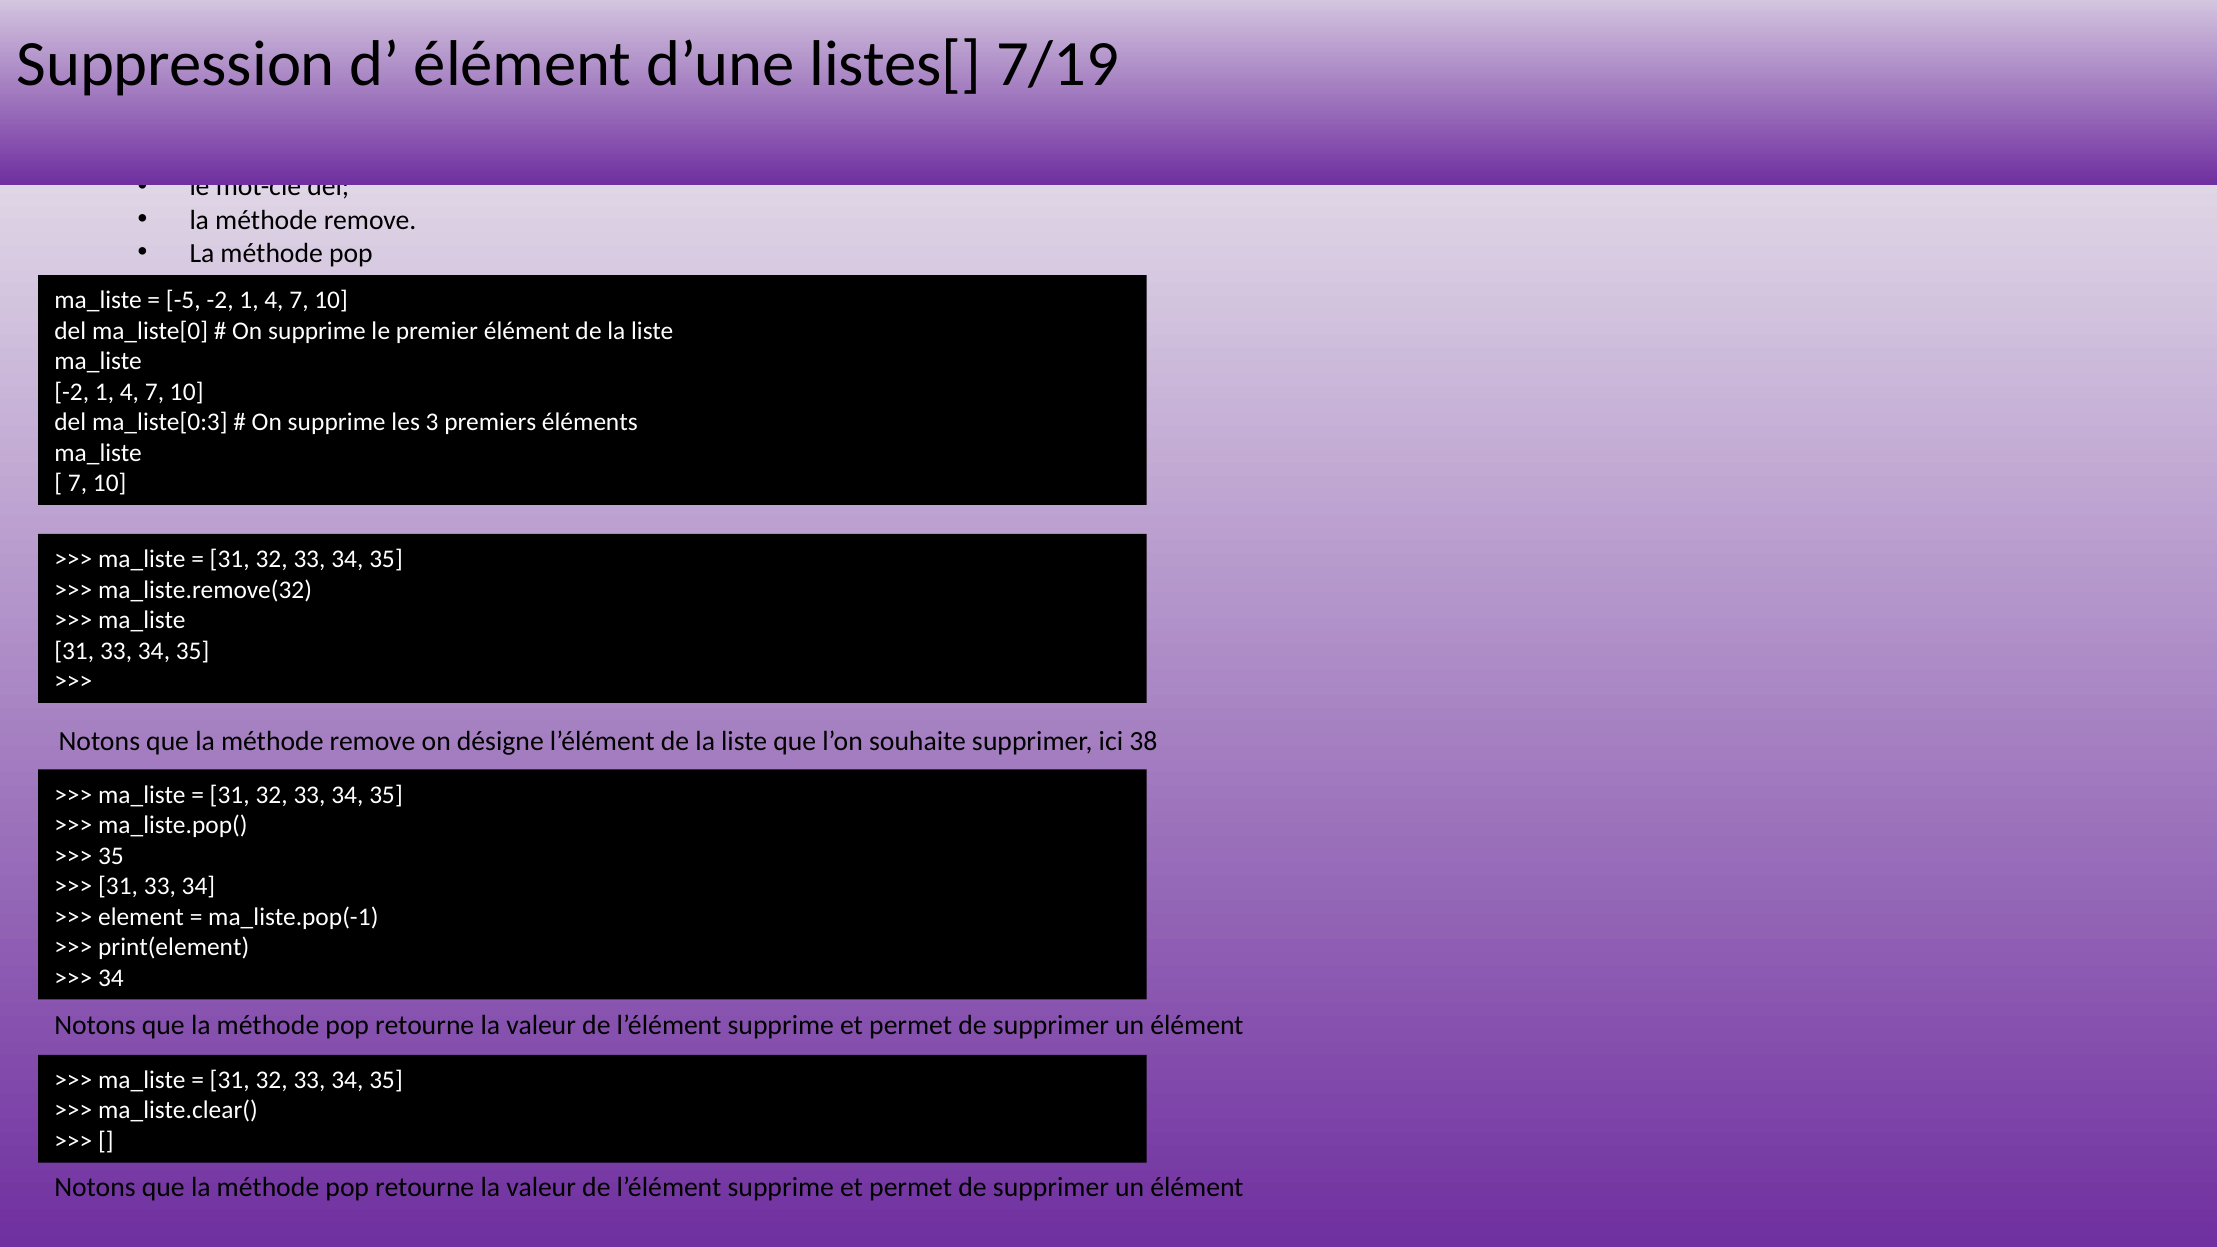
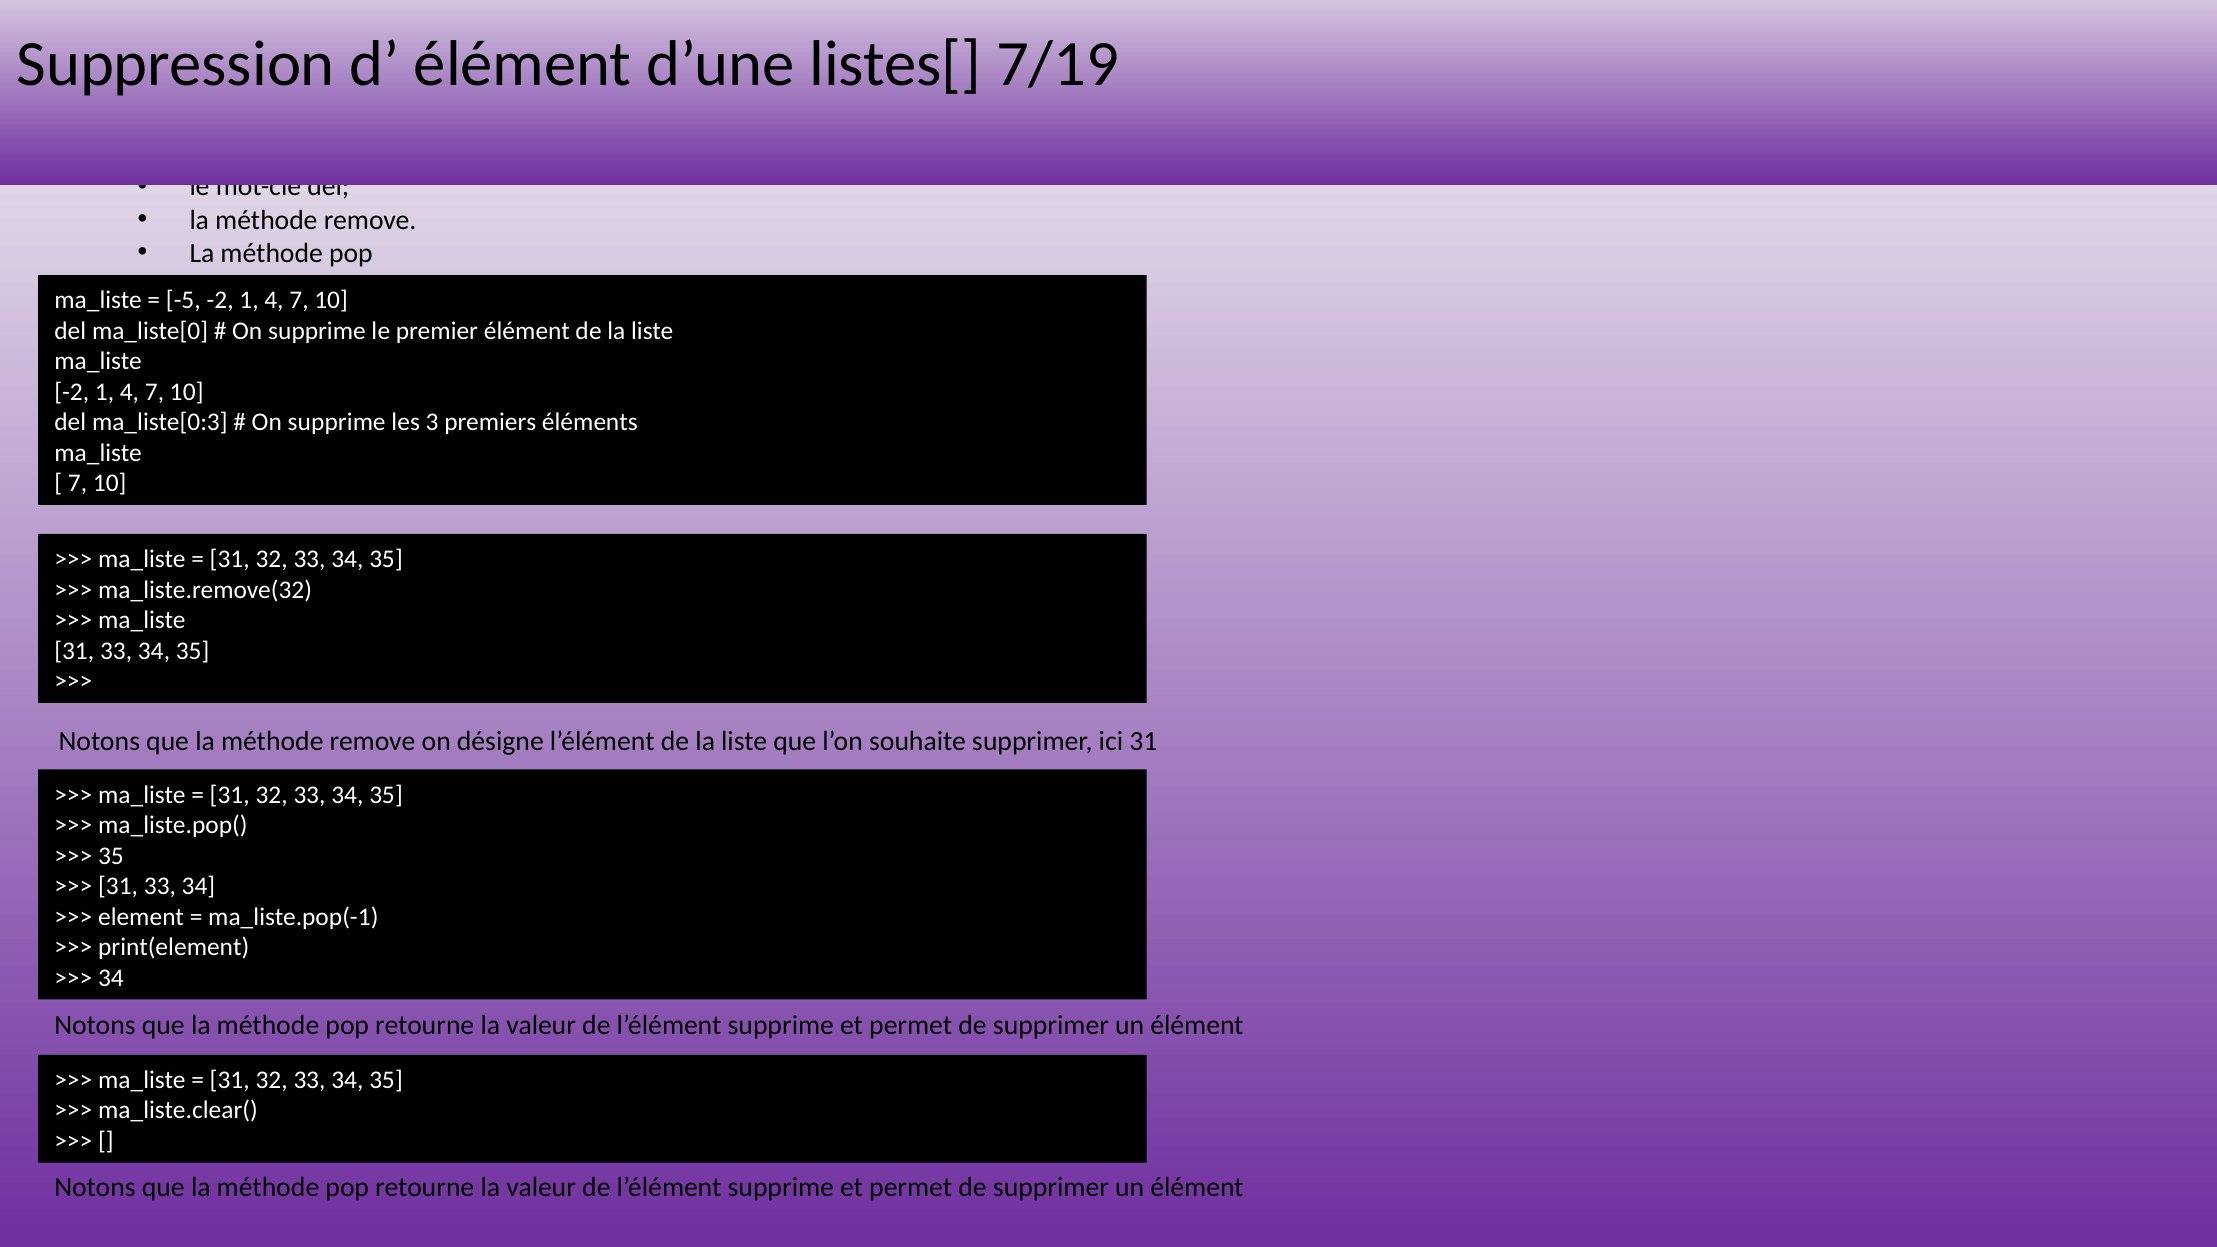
ici 38: 38 -> 31 (1143, 741)
